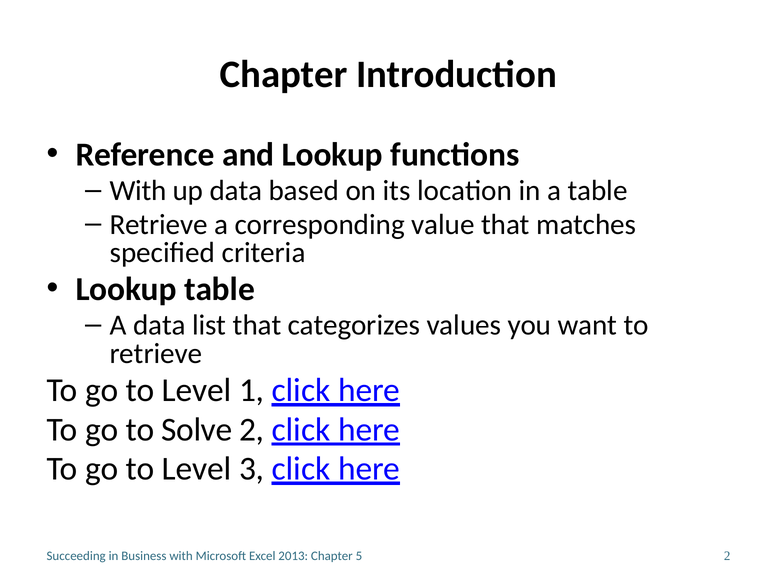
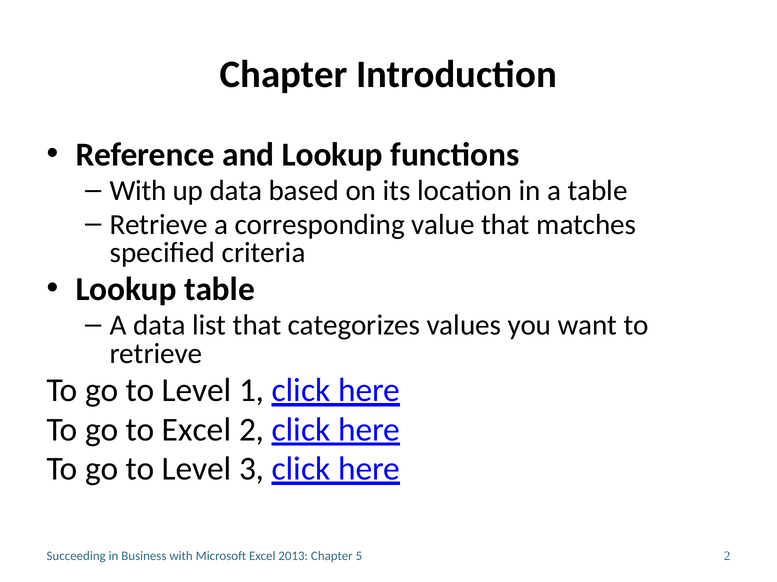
to Solve: Solve -> Excel (197, 430)
